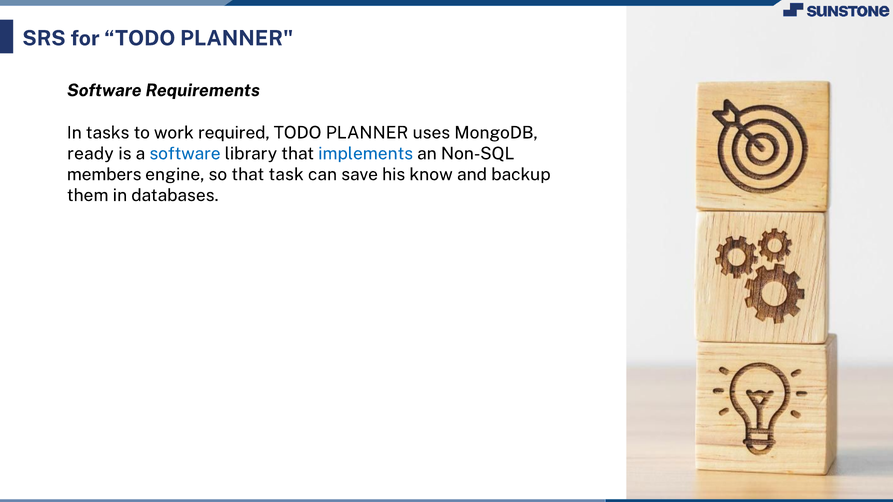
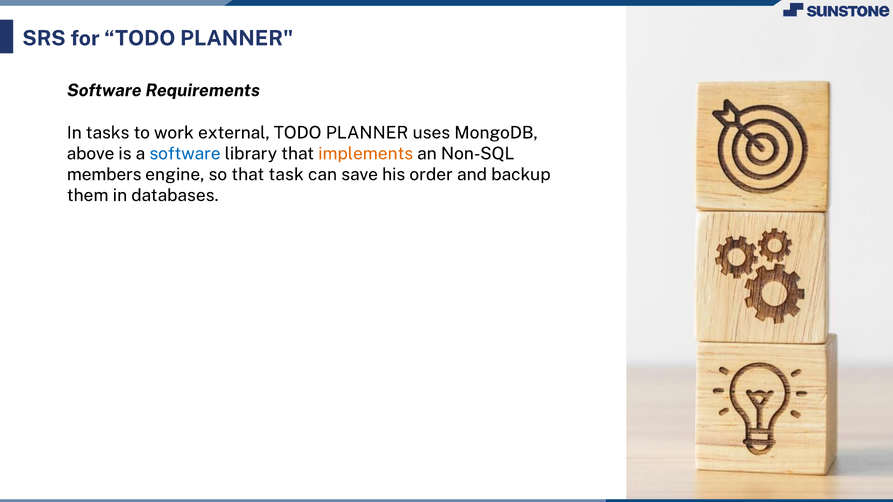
required: required -> external (234, 133)
ready: ready -> above (91, 154)
implements colour: blue -> orange (366, 154)
know: know -> order (431, 175)
